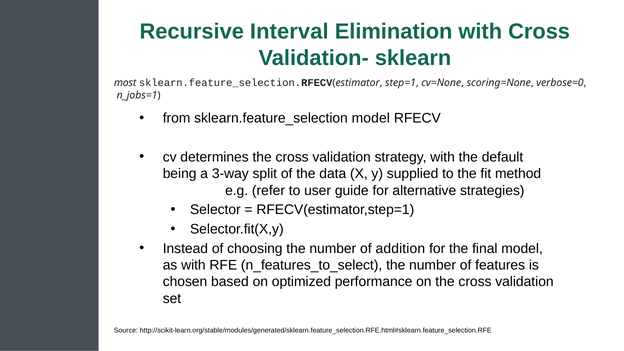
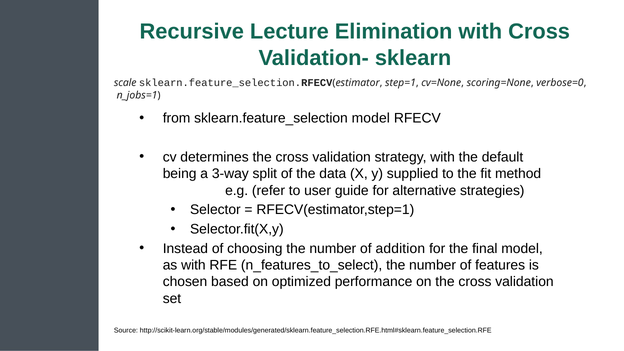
Interval: Interval -> Lecture (289, 32)
most: most -> scale (125, 83)
